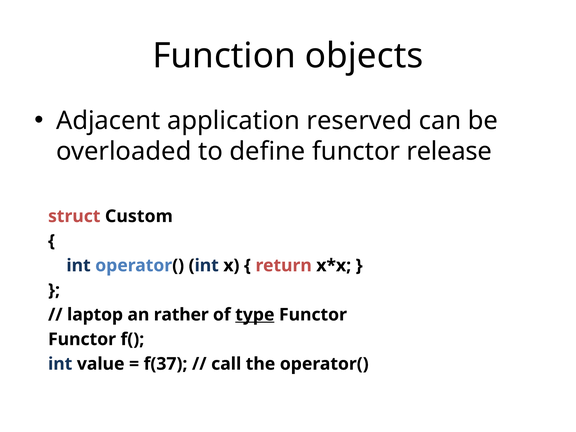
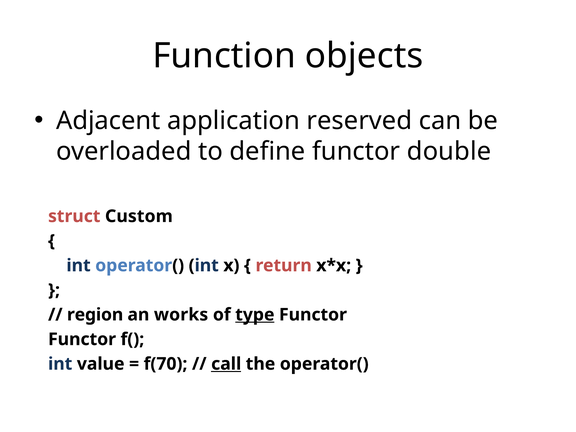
release: release -> double (449, 152)
laptop: laptop -> region (95, 315)
rather: rather -> works (181, 315)
f(37: f(37 -> f(70 (166, 364)
call underline: none -> present (226, 364)
